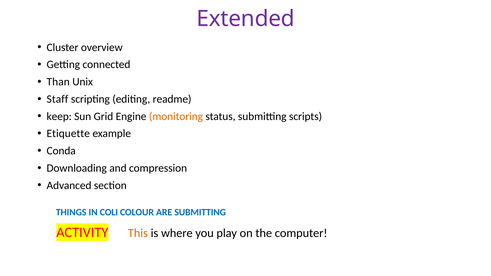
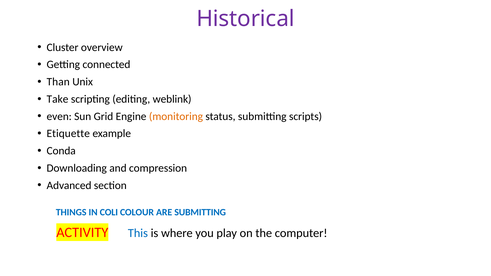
Extended: Extended -> Historical (246, 19)
Staff: Staff -> Take (58, 99)
readme: readme -> weblink (172, 99)
keep: keep -> even (59, 116)
This colour: orange -> blue (138, 233)
